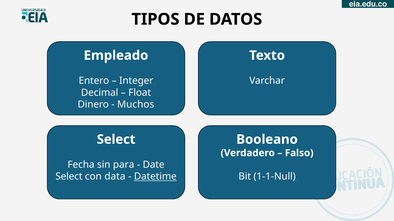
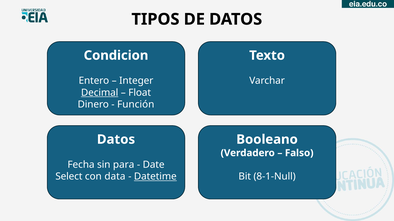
Empleado: Empleado -> Condicion (116, 56)
Decimal underline: none -> present (100, 93)
Muchos: Muchos -> Función (136, 105)
Select: Select -> Datos (116, 140)
1-1-Null: 1-1-Null -> 8-1-Null (275, 177)
